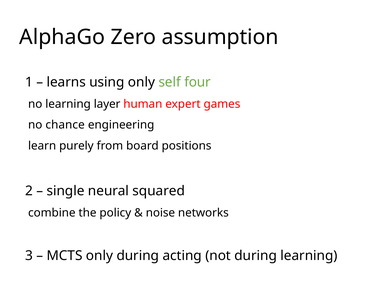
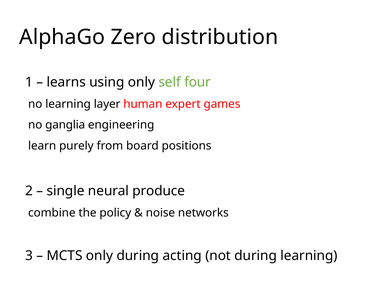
assumption: assumption -> distribution (220, 37)
chance: chance -> ganglia (65, 125)
squared: squared -> produce (159, 191)
